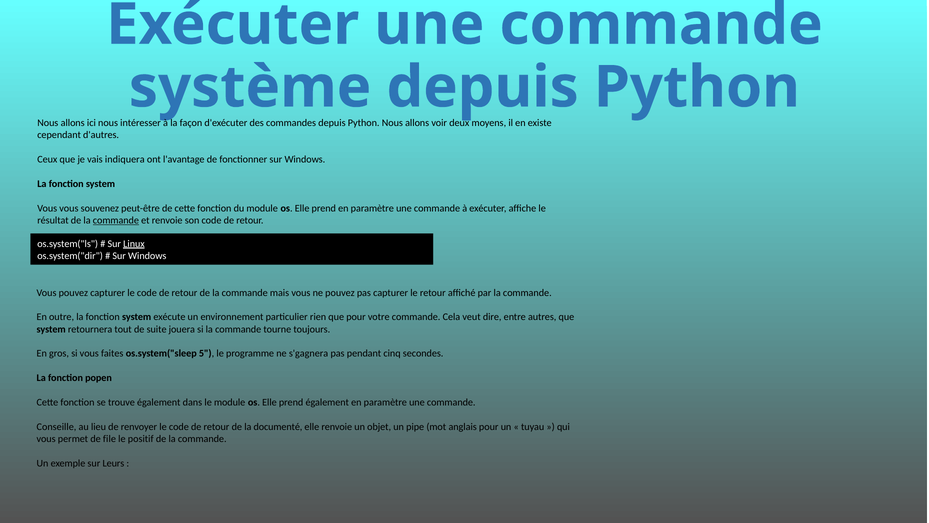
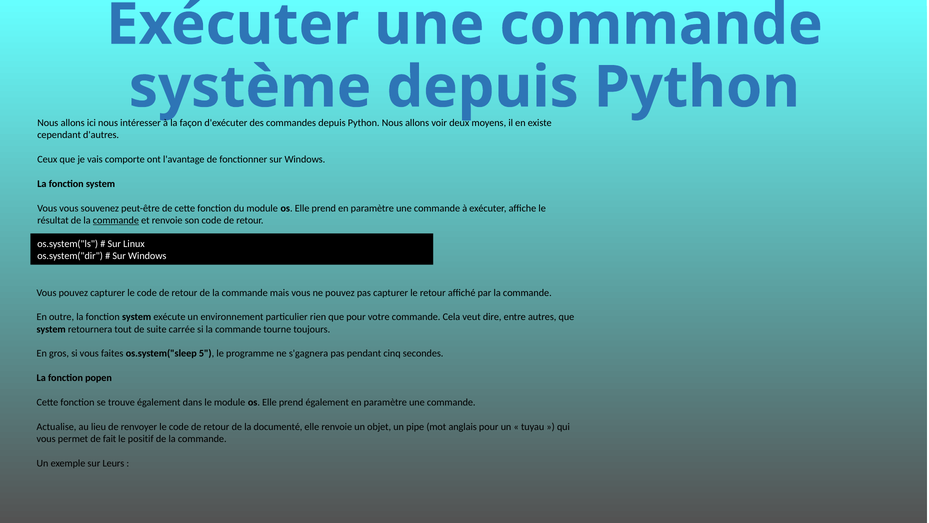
indiquera: indiquera -> comporte (125, 159)
Linux underline: present -> none (134, 243)
jouera: jouera -> carrée (182, 329)
Conseille: Conseille -> Actualise (57, 426)
file: file -> fait (110, 439)
